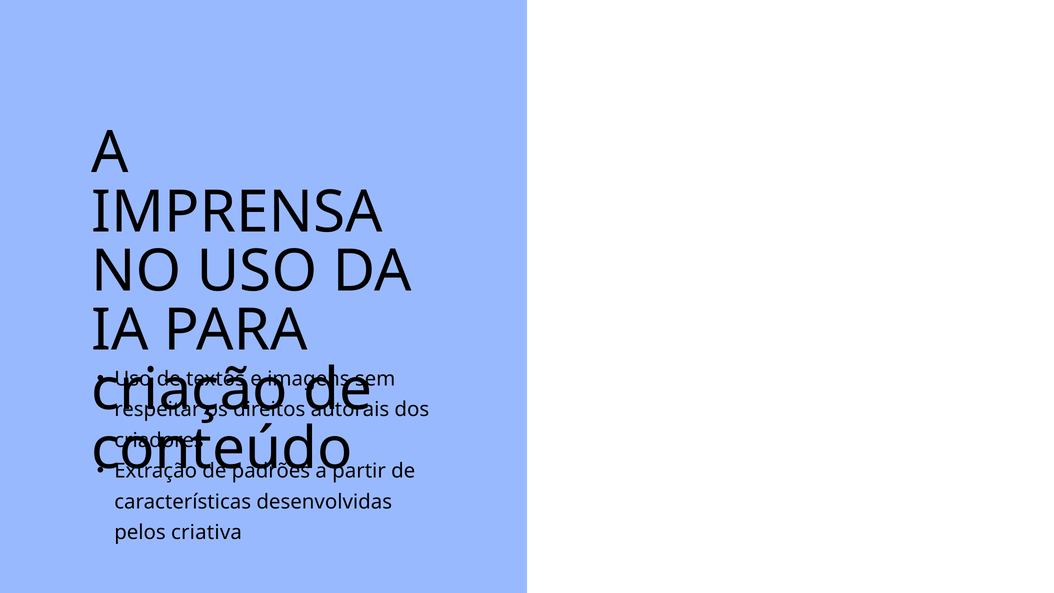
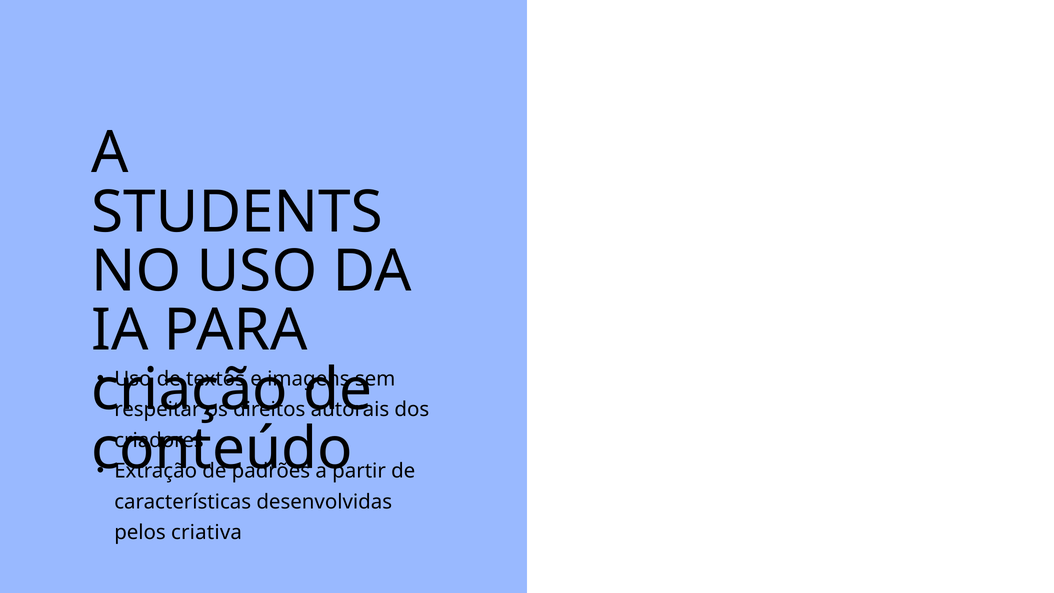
IMPRENSA: IMPRENSA -> STUDENTS (237, 212)
